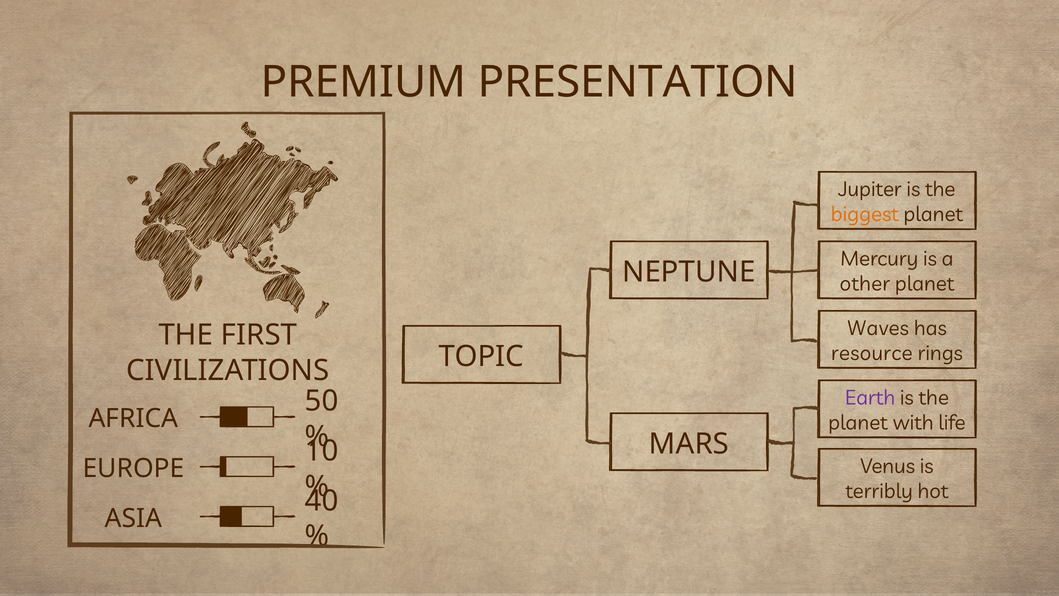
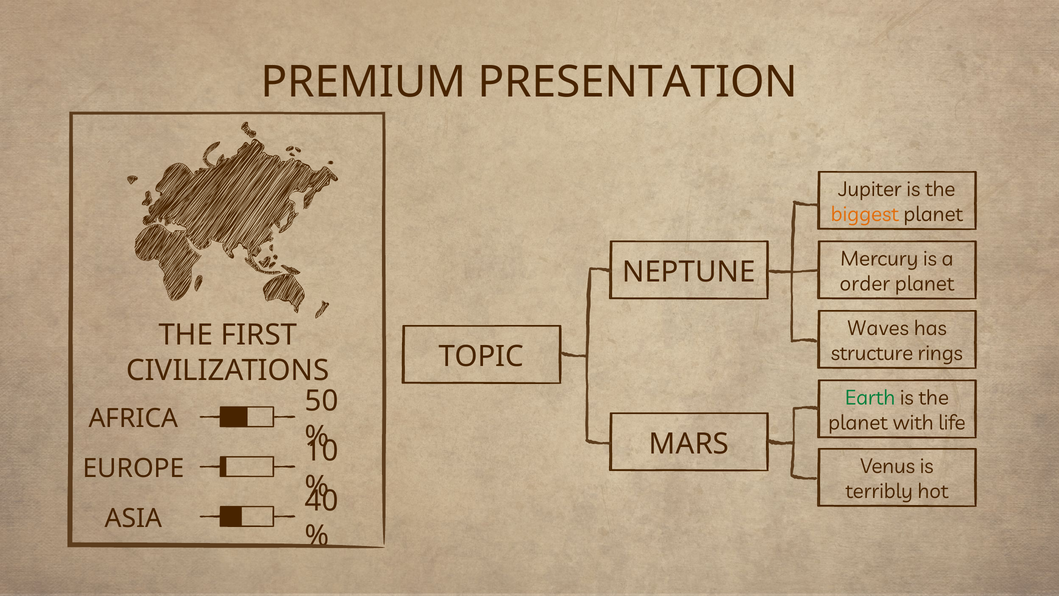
other: other -> order (865, 284)
resource: resource -> structure (872, 353)
Earth colour: purple -> green (870, 398)
